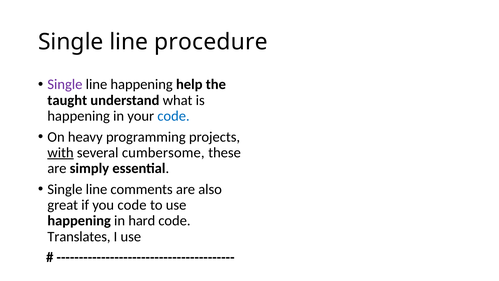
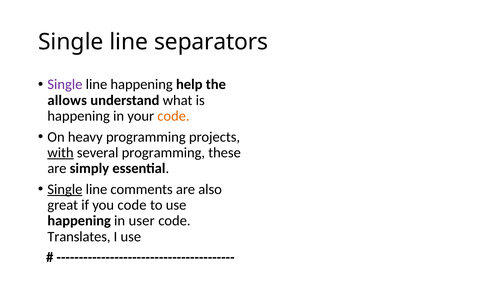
procedure: procedure -> separators (211, 42)
taught: taught -> allows (67, 100)
code colour: blue -> orange (174, 116)
several cumbersome: cumbersome -> programming (163, 152)
Single underline: none -> present (65, 189)
hard: hard -> user (142, 221)
